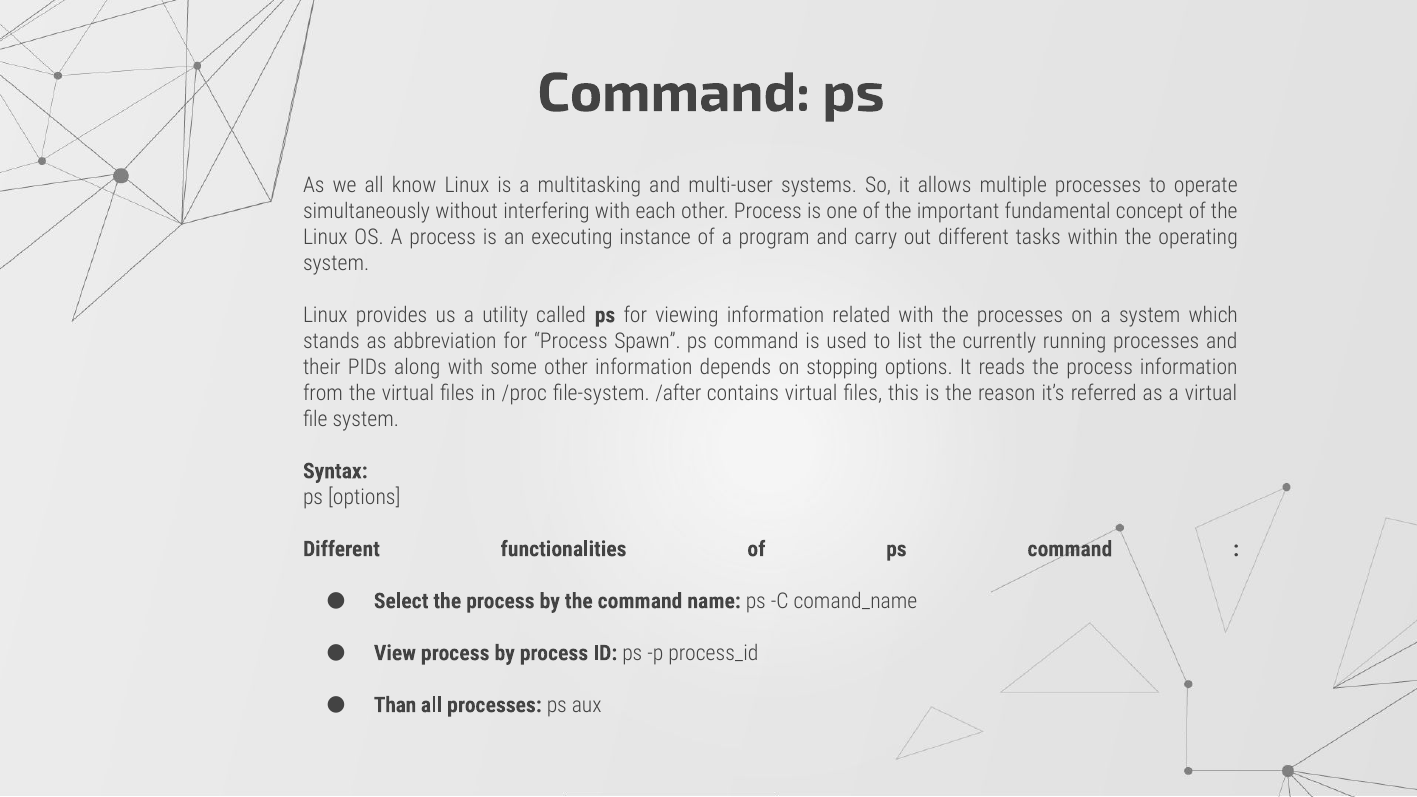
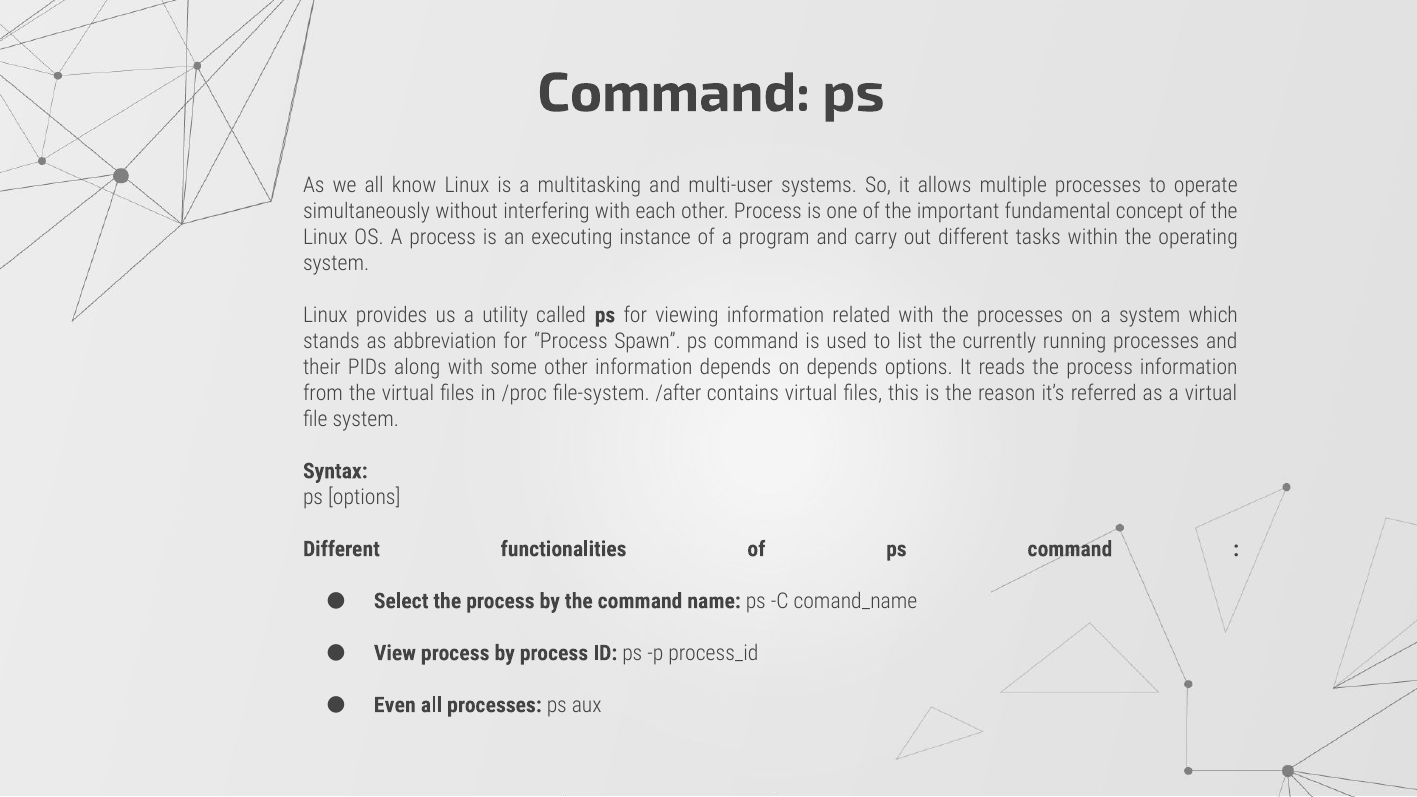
on stopping: stopping -> depends (842, 367)
Than: Than -> Even (395, 705)
